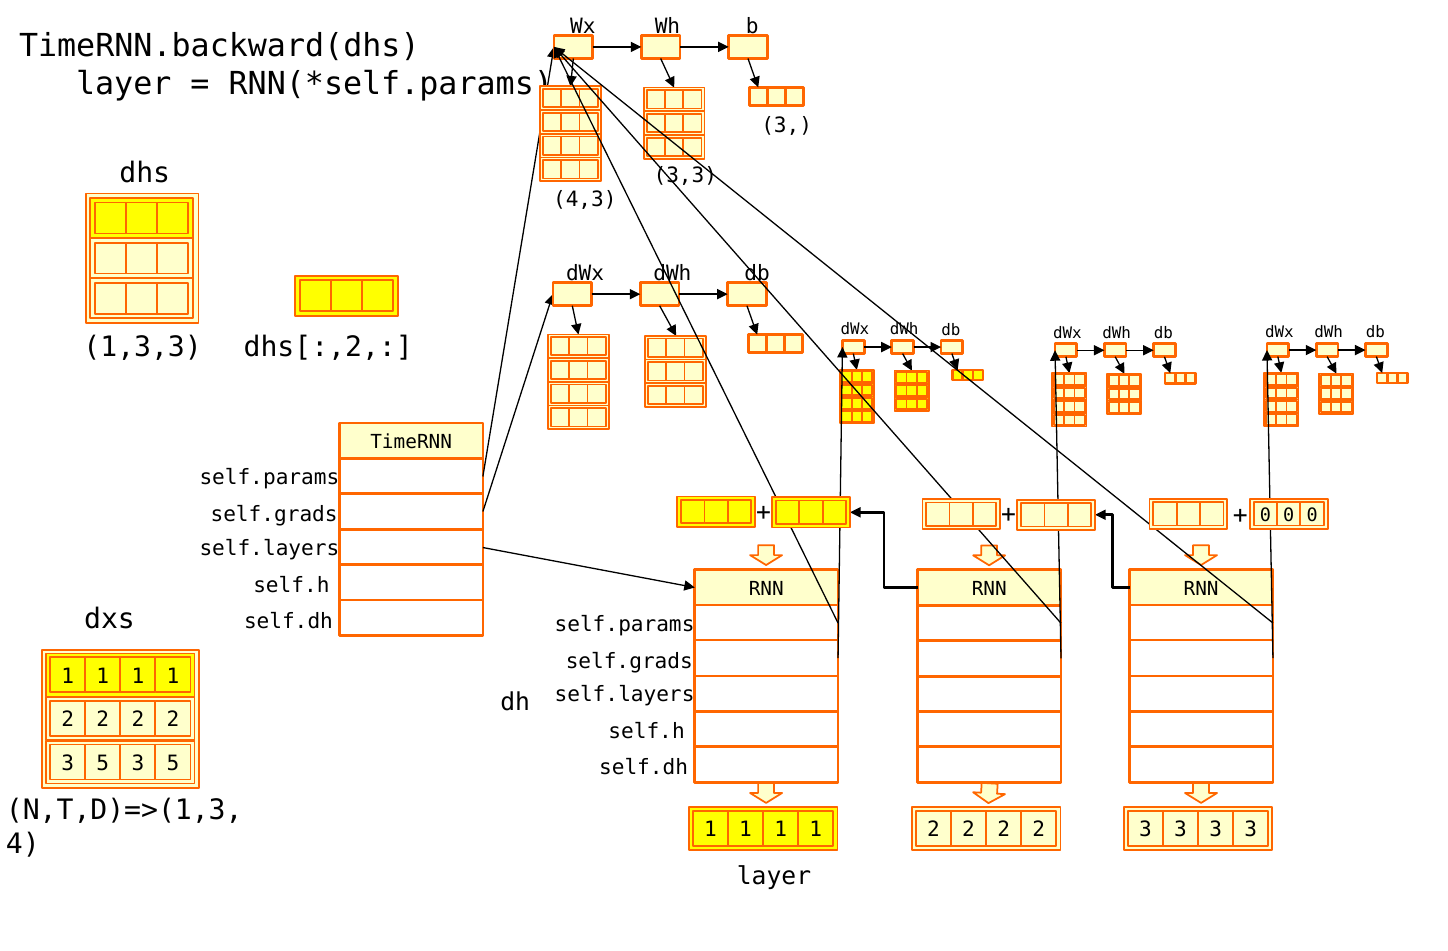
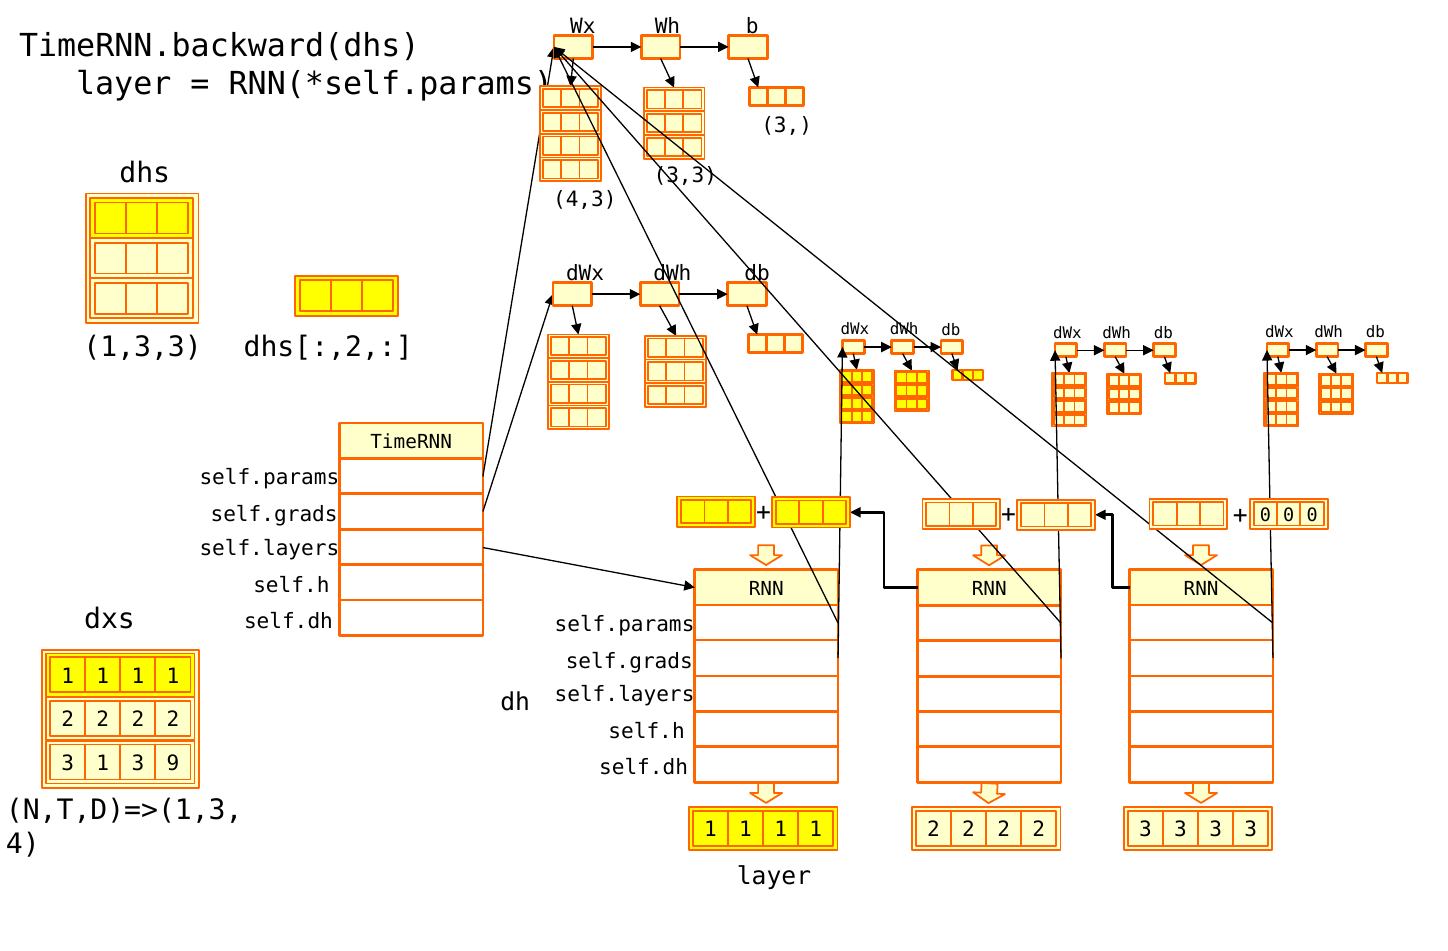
5: 5 -> 1 (103, 764)
5: 5 -> 9 (173, 764)
